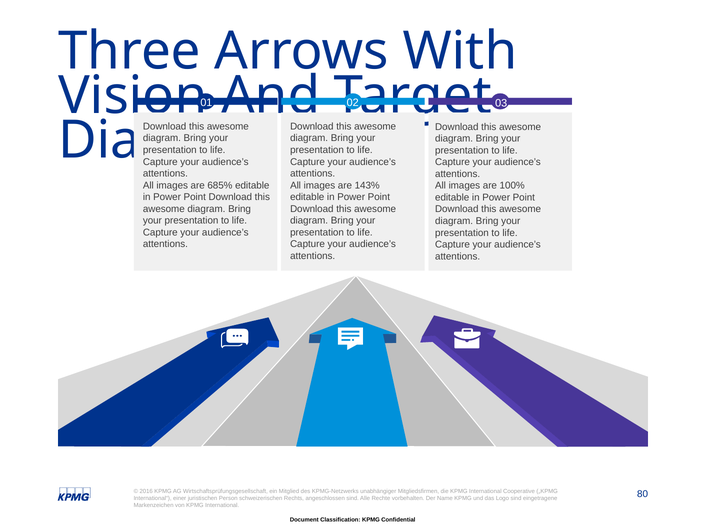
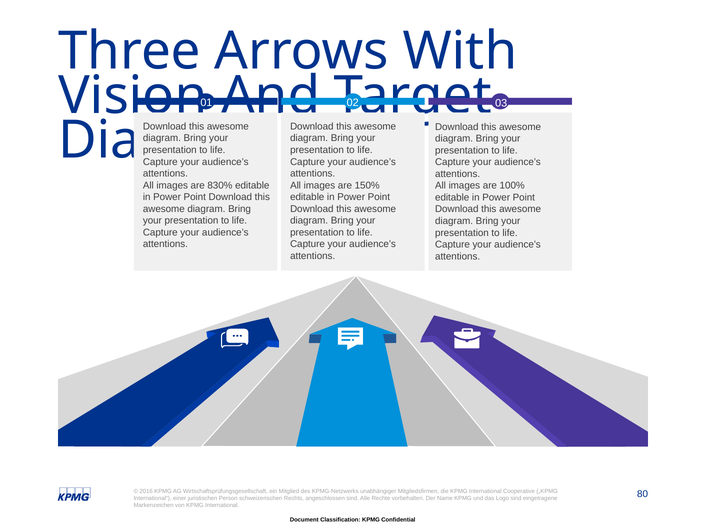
685%: 685% -> 830% (220, 186)
143%: 143% -> 150% (367, 186)
